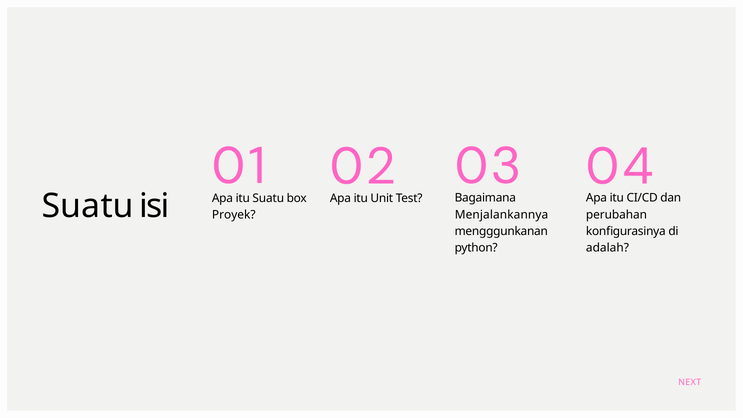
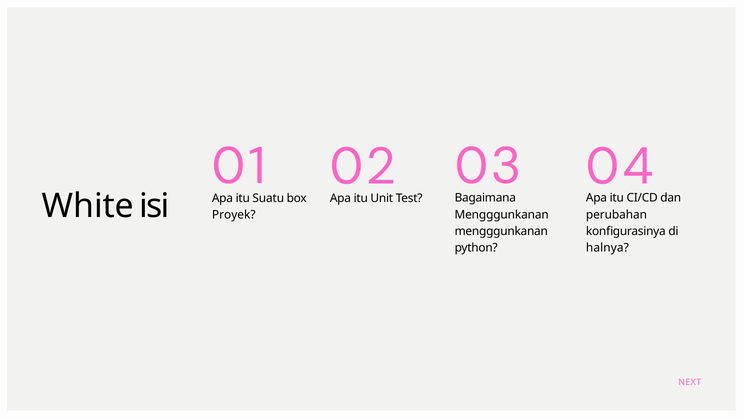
Suatu: Suatu -> White (88, 206)
Menjalankannya: Menjalankannya -> Mengggunkanan (502, 215)
adalah: adalah -> halnya (607, 248)
